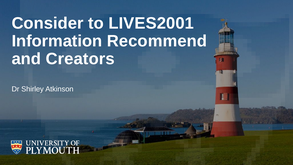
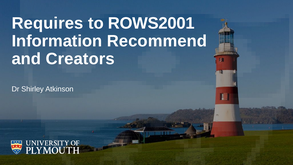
Consider: Consider -> Requires (48, 23)
LIVES2001: LIVES2001 -> ROWS2001 (151, 23)
